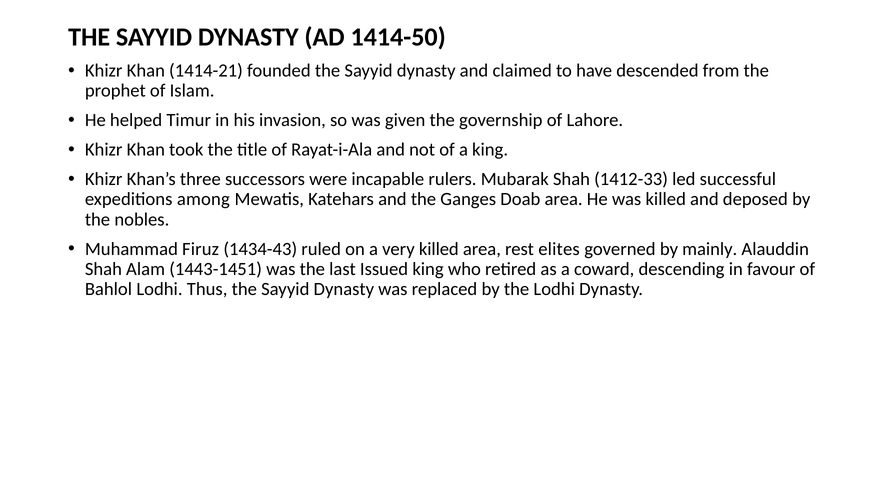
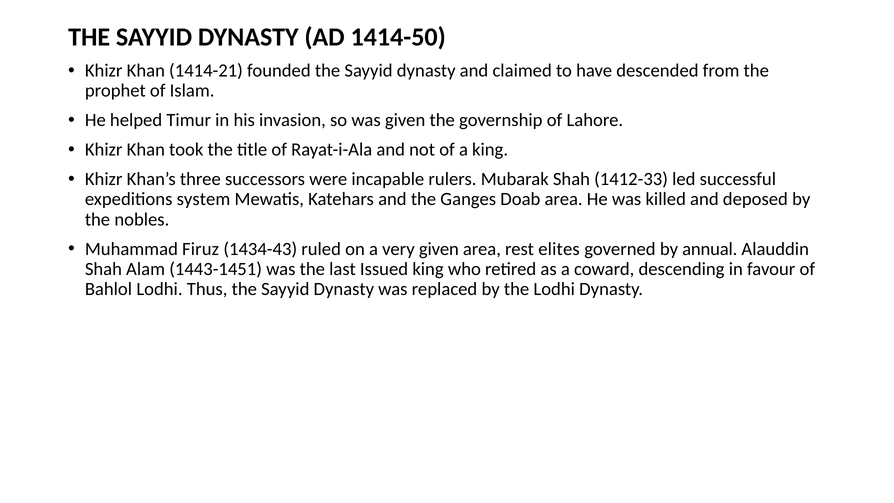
among: among -> system (203, 199)
very killed: killed -> given (439, 249)
mainly: mainly -> annual (710, 249)
